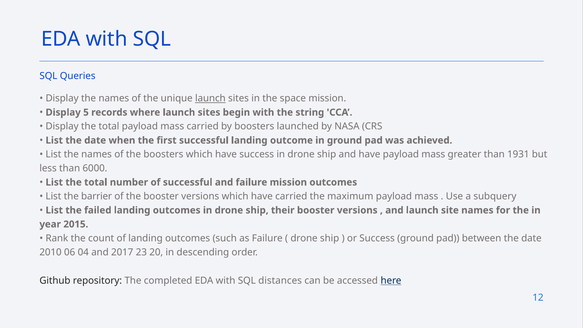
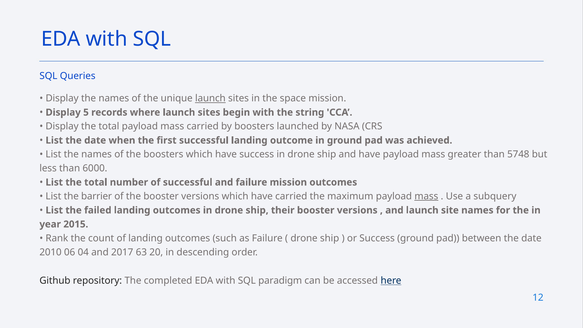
1931: 1931 -> 5748 (518, 154)
mass underline: none -> present (426, 196)
23: 23 -> 63 (141, 252)
distances: distances -> paradigm (280, 280)
